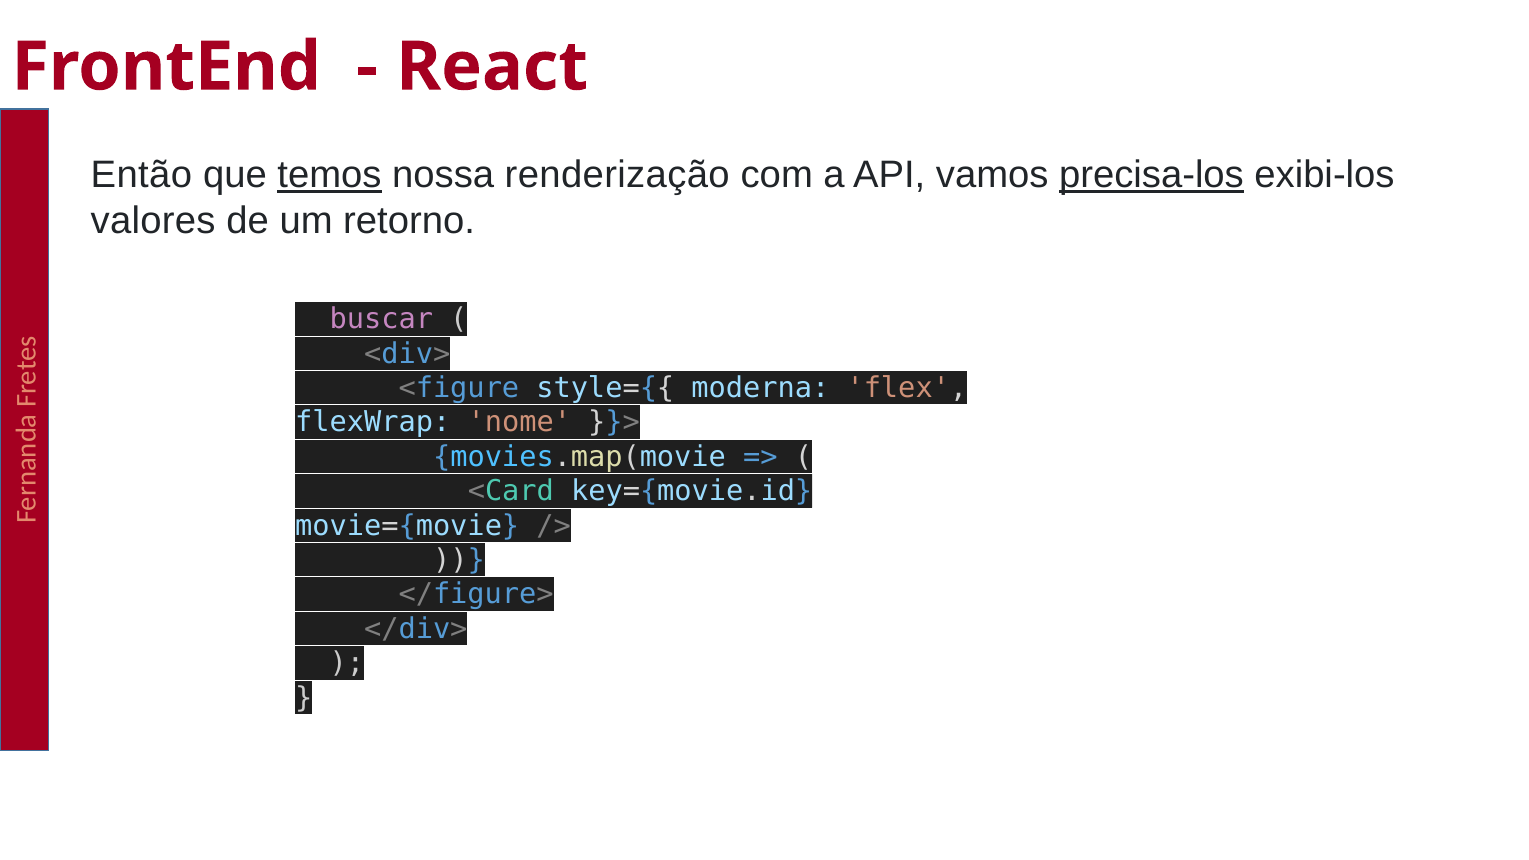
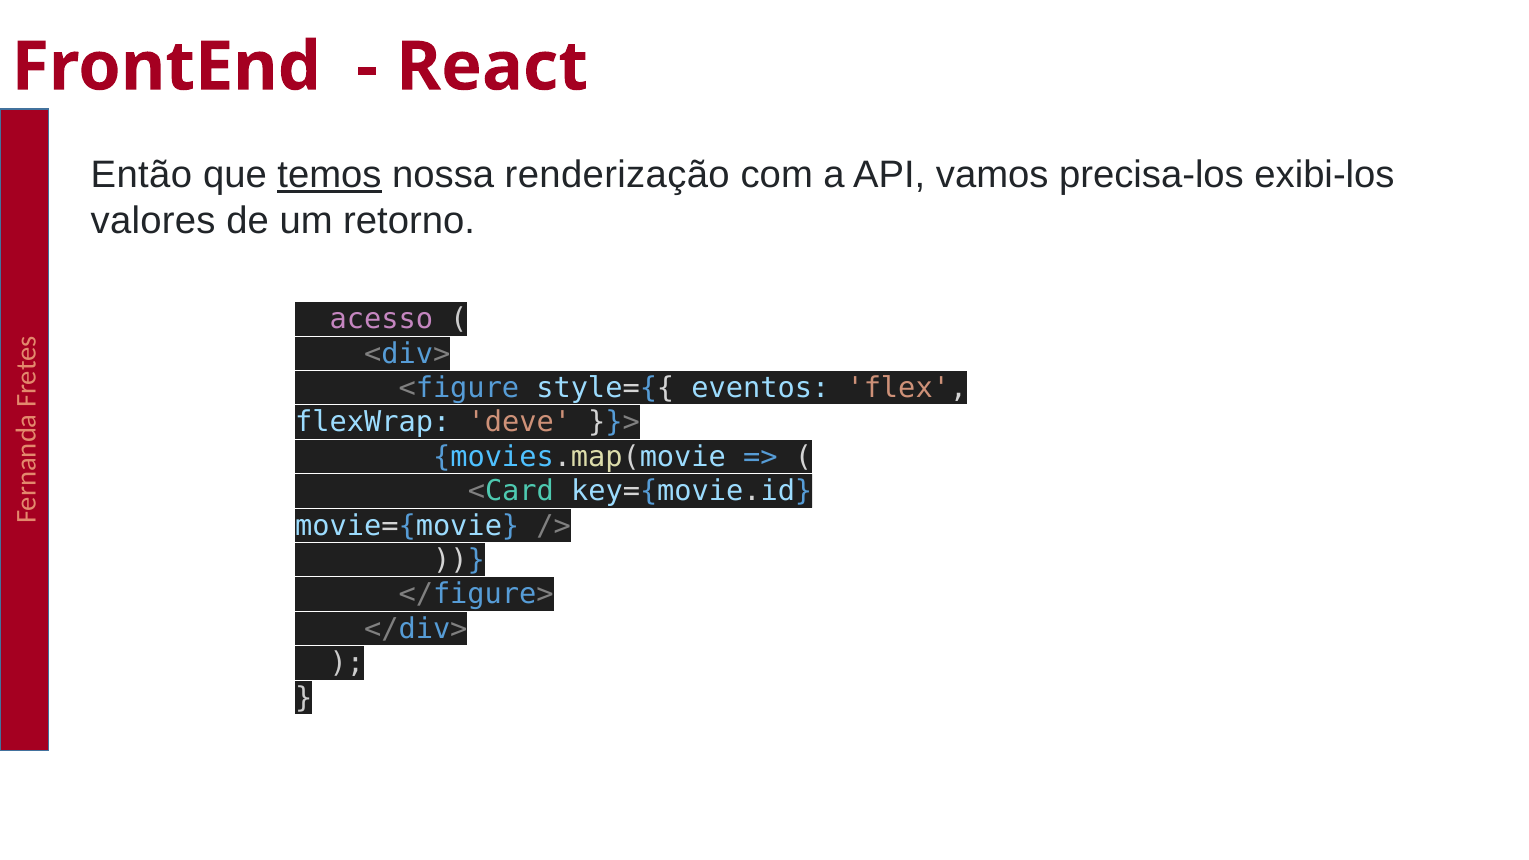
precisa-los underline: present -> none (1151, 175)
buscar: buscar -> acesso (381, 319)
moderna: moderna -> eventos (760, 388)
nome: nome -> deve (519, 423)
